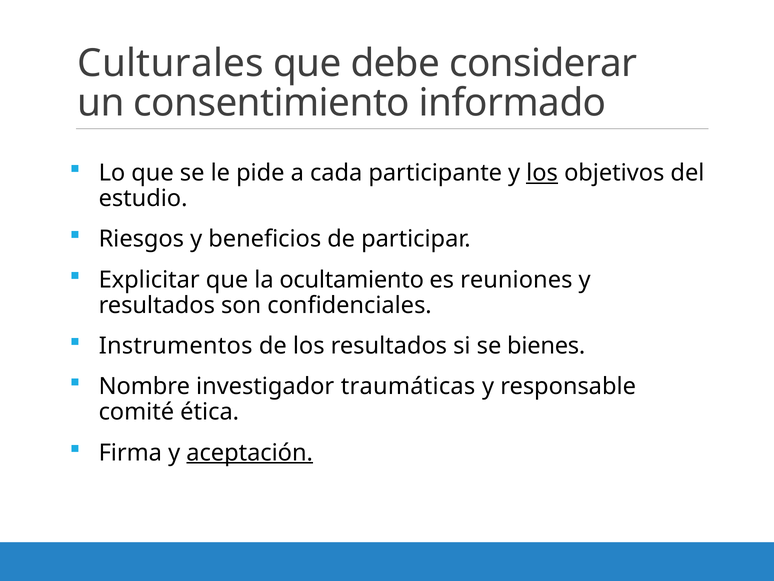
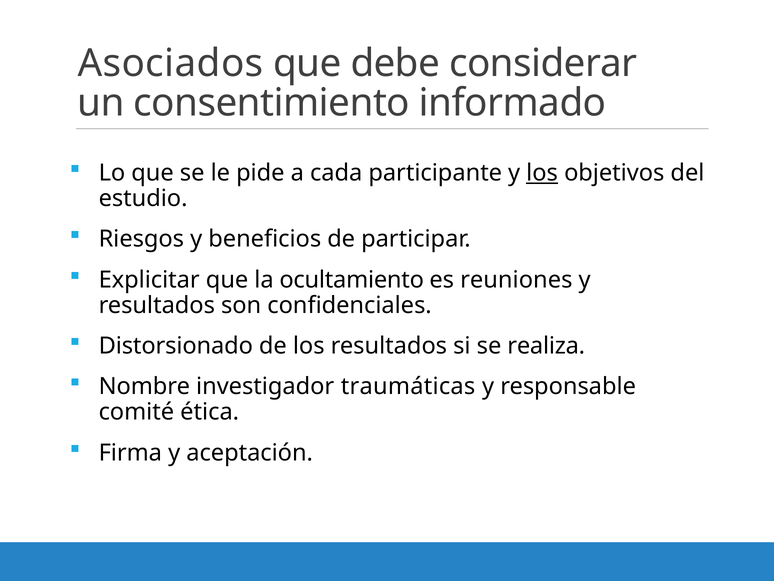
Culturales: Culturales -> Asociados (171, 64)
Instrumentos: Instrumentos -> Distorsionado (176, 346)
bienes: bienes -> realiza (546, 346)
aceptación underline: present -> none (250, 452)
